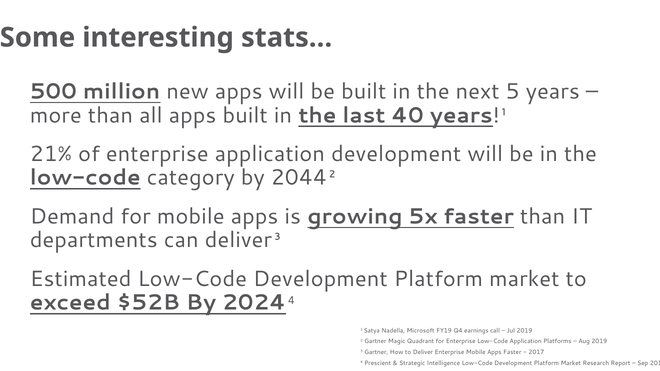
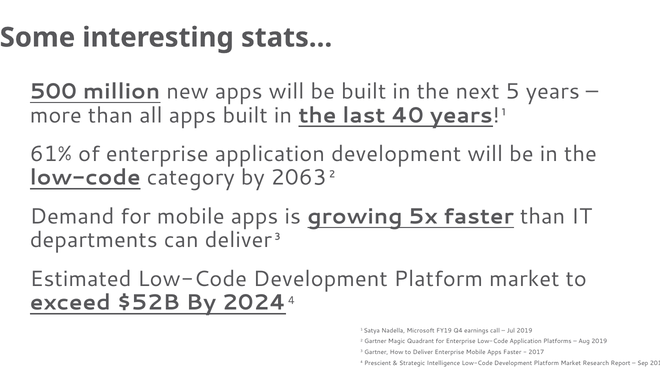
21%: 21% -> 61% (51, 154)
2044: 2044 -> 2063 (299, 178)
